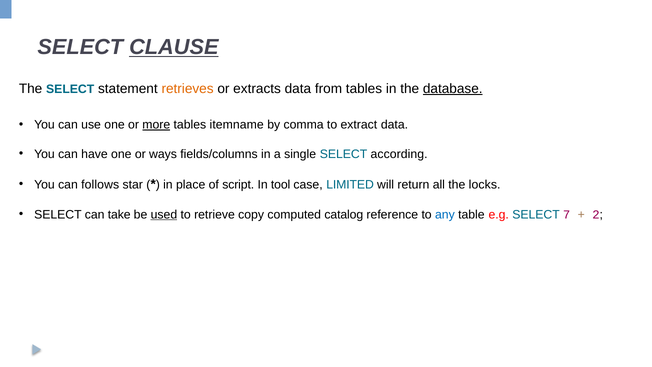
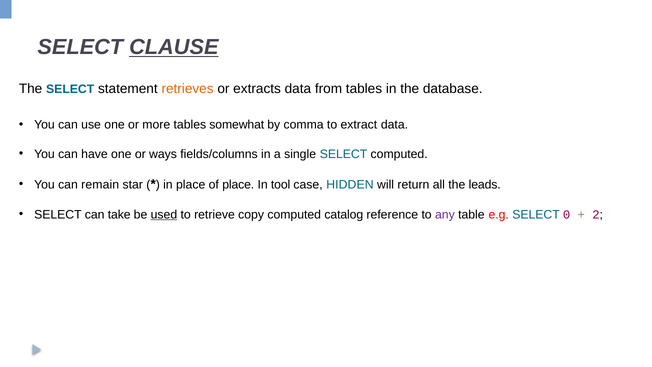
database underline: present -> none (453, 89)
more underline: present -> none (156, 125)
itemname: itemname -> somewhat (237, 125)
SELECT according: according -> computed (399, 154)
follows: follows -> remain (100, 185)
of script: script -> place (238, 185)
LIMITED: LIMITED -> HIDDEN (350, 185)
locks: locks -> leads (485, 185)
any colour: blue -> purple (445, 214)
7: 7 -> 0 (567, 214)
